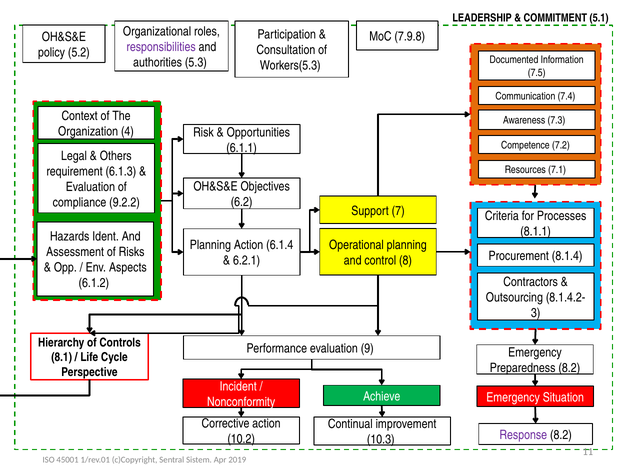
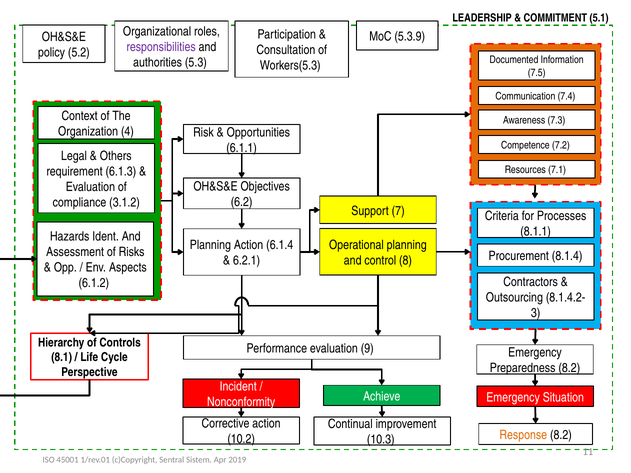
7.9.8: 7.9.8 -> 5.3.9 (410, 37)
9.2.2: 9.2.2 -> 3.1.2 (125, 202)
Response colour: purple -> orange (523, 435)
